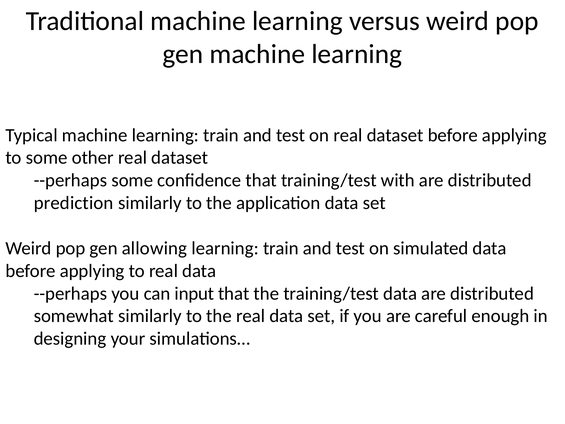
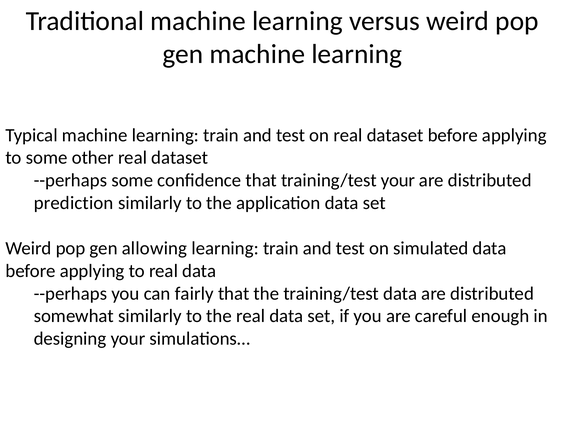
training/test with: with -> your (398, 180)
input: input -> fairly (194, 293)
